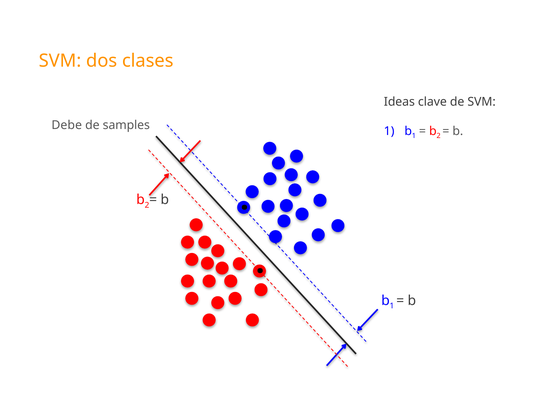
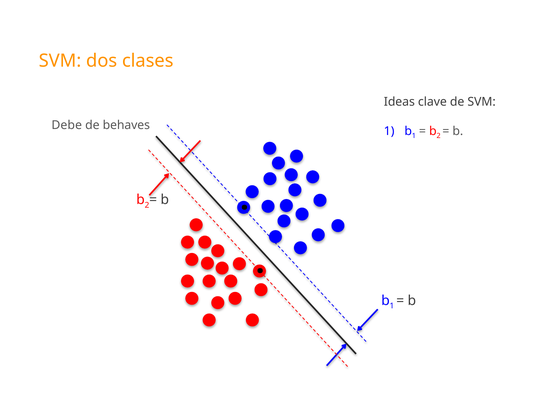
samples: samples -> behaves (126, 125)
